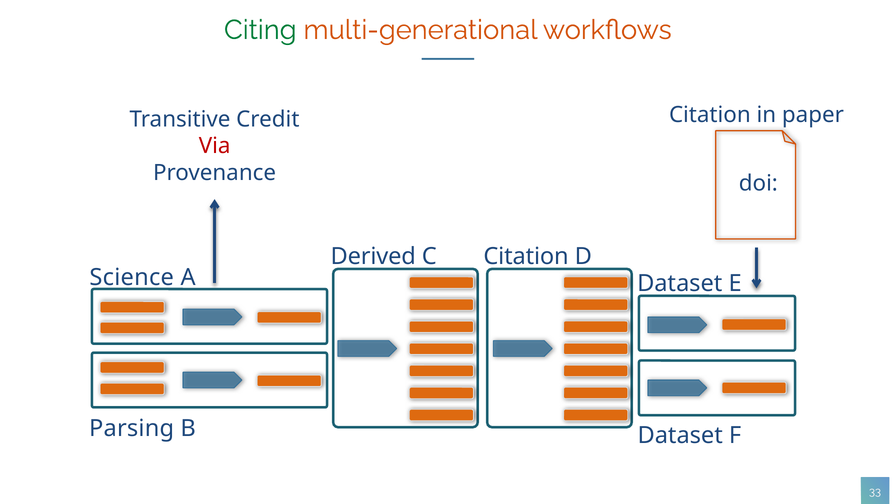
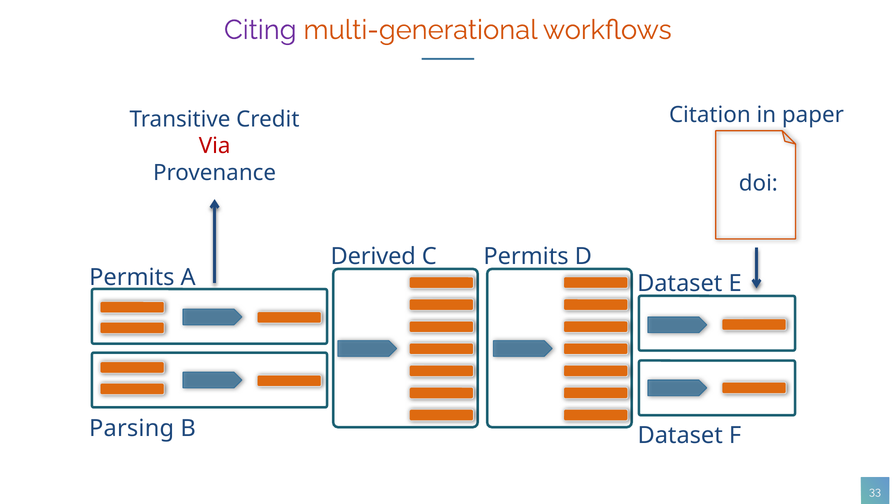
Citing colour: green -> purple (260, 30)
C Citation: Citation -> Permits (526, 257)
Science: Science -> Permits (132, 277)
